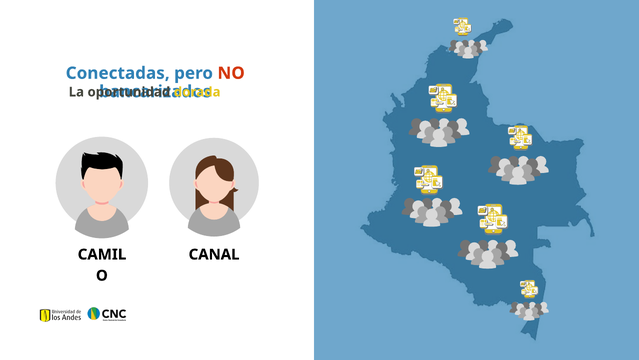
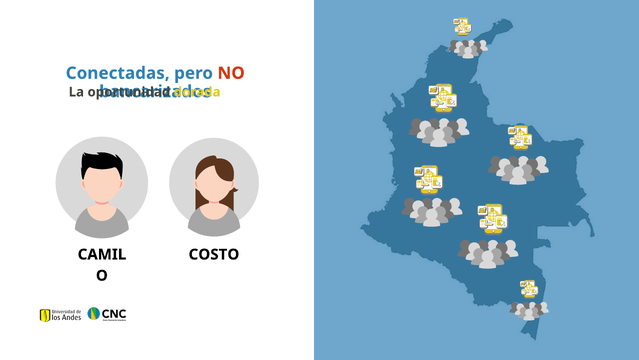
CANAL: CANAL -> COSTO (214, 254)
